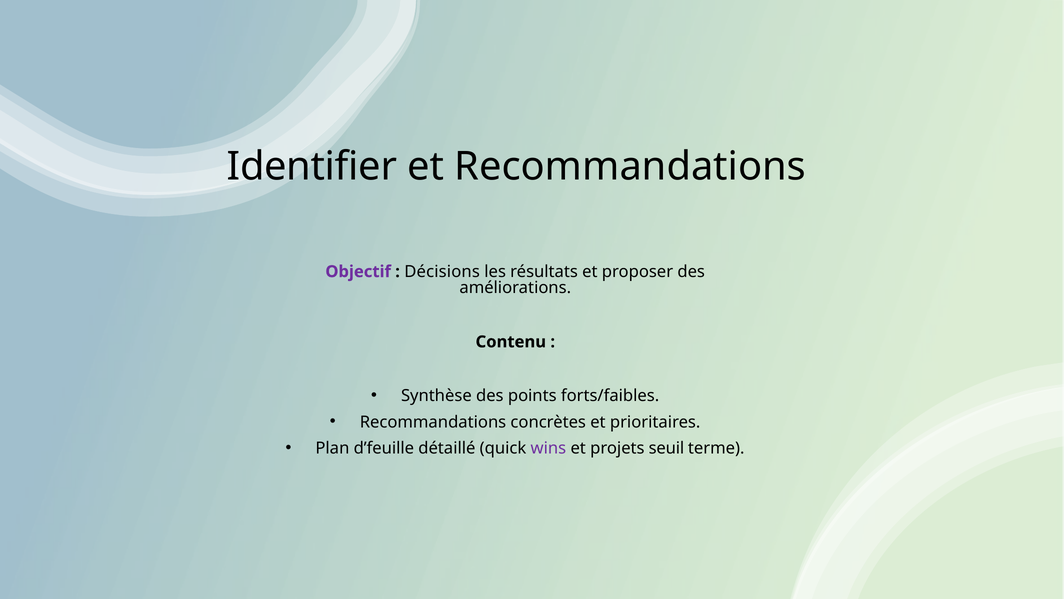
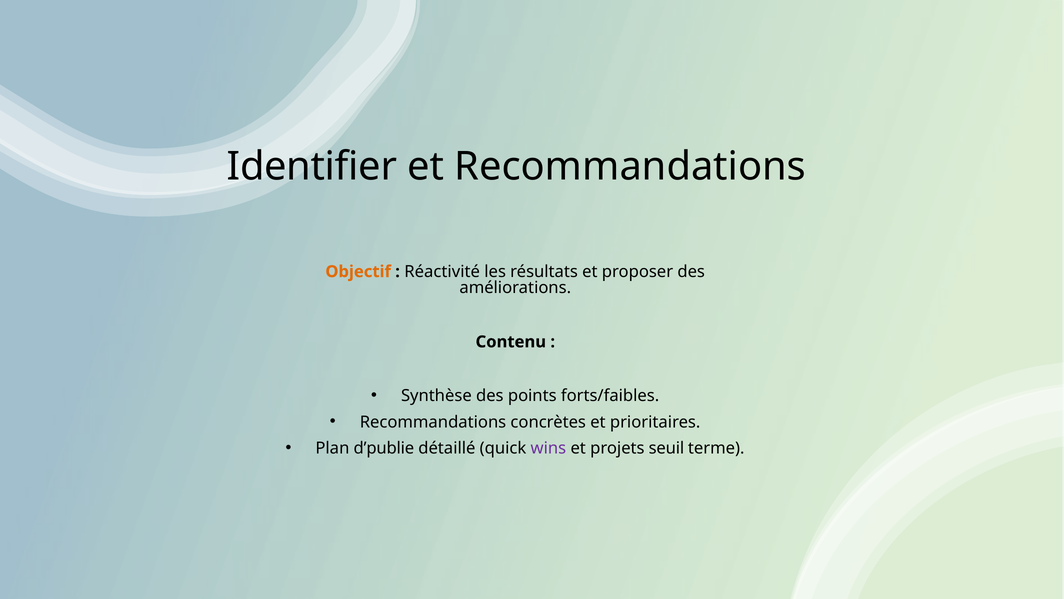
Objectif colour: purple -> orange (358, 271)
Décisions: Décisions -> Réactivité (442, 271)
d’feuille: d’feuille -> d’publie (384, 448)
